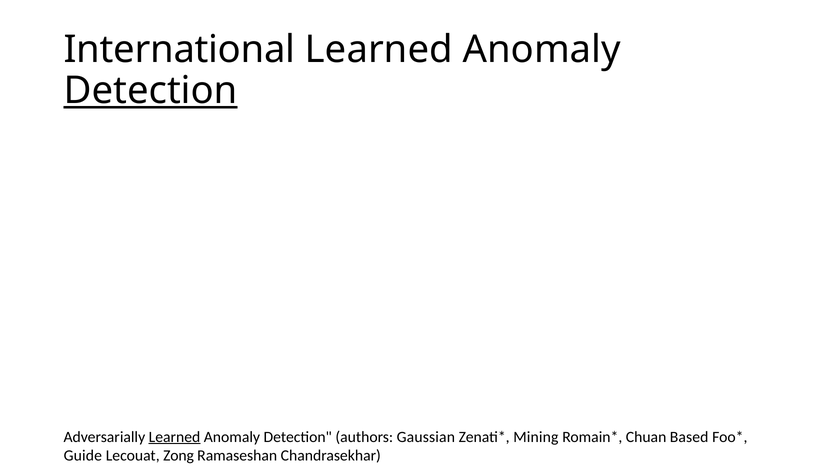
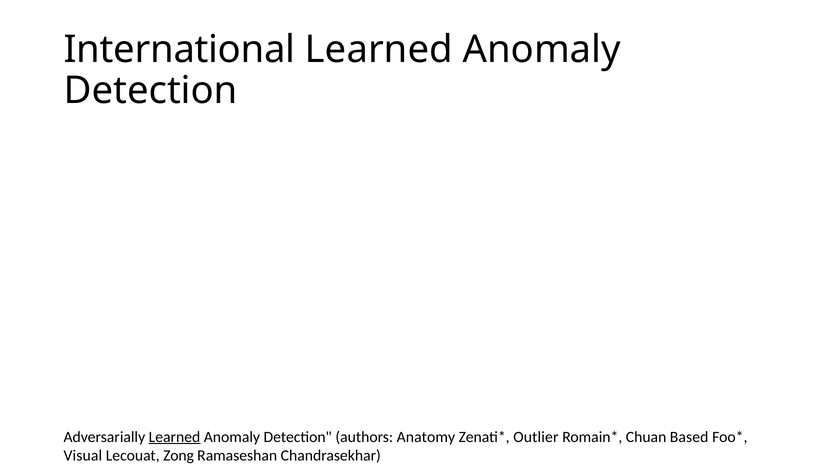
Detection underline: present -> none (151, 91)
Gaussian: Gaussian -> Anatomy (426, 437)
Mining: Mining -> Outlier (536, 437)
Guide: Guide -> Visual (83, 456)
